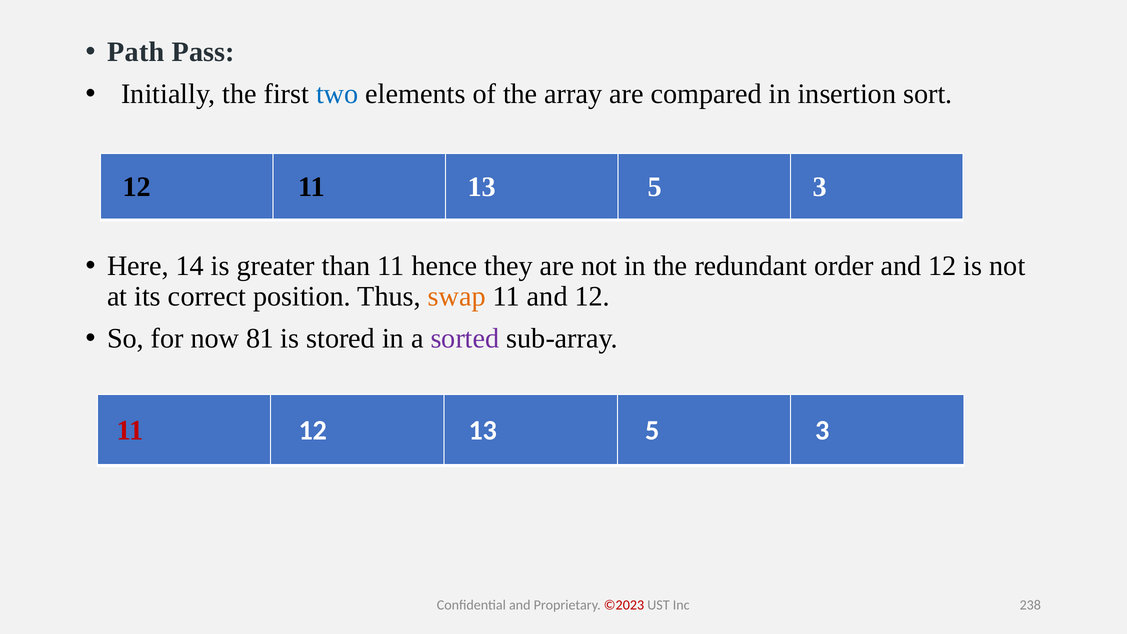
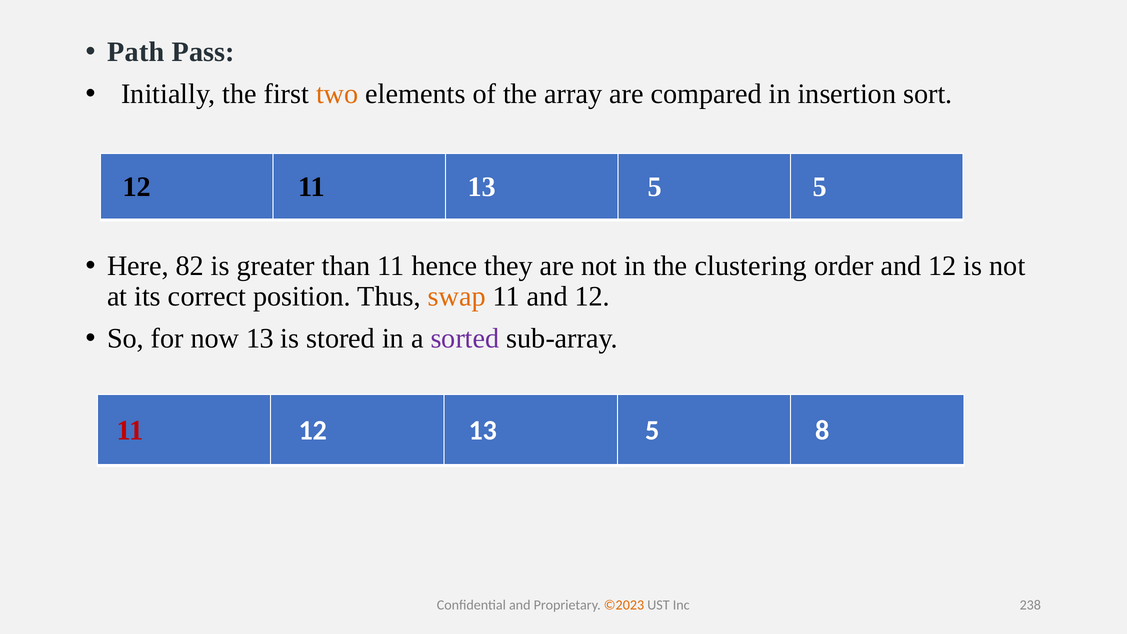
two colour: blue -> orange (337, 94)
11 13 5 3: 3 -> 5 (820, 187)
14: 14 -> 82 (190, 266)
redundant: redundant -> clustering (751, 266)
now 81: 81 -> 13 (260, 339)
12 13 5 3: 3 -> 8 (822, 430)
©2023 colour: red -> orange (624, 605)
